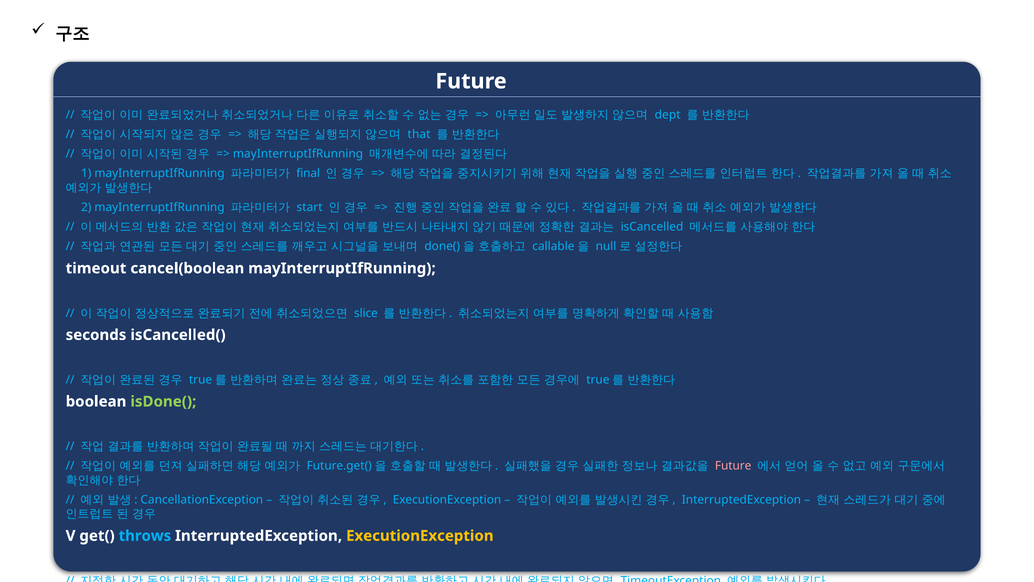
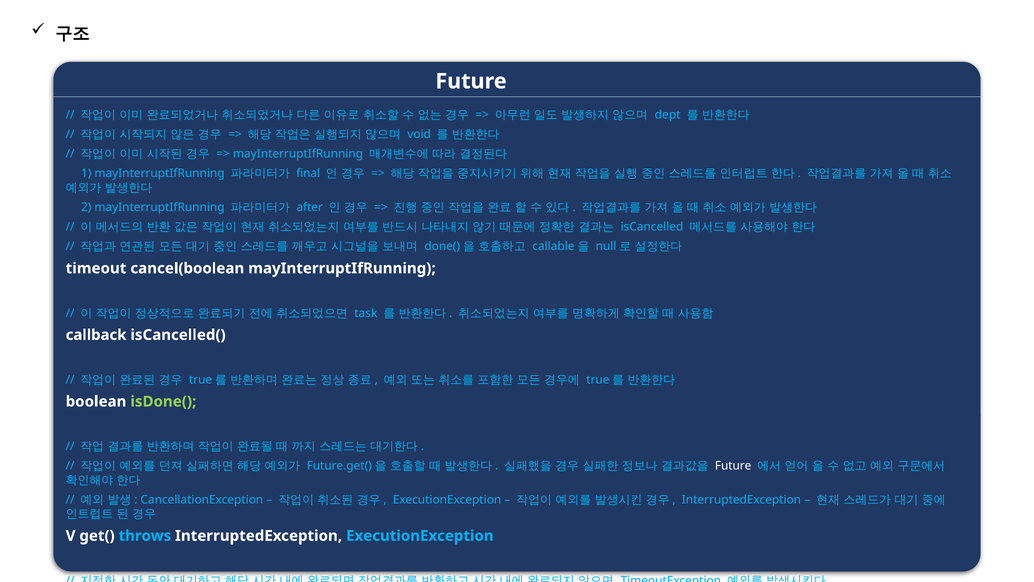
that: that -> void (419, 134)
start: start -> after (310, 207)
slice: slice -> task (366, 313)
seconds: seconds -> callback (96, 335)
Future colour: pink -> white (733, 466)
ExecutionException colour: yellow -> light blue (420, 536)
